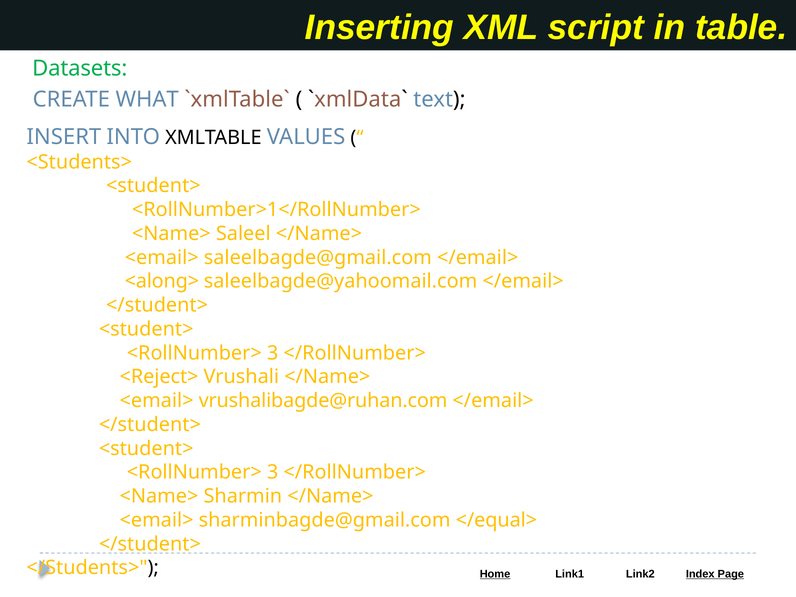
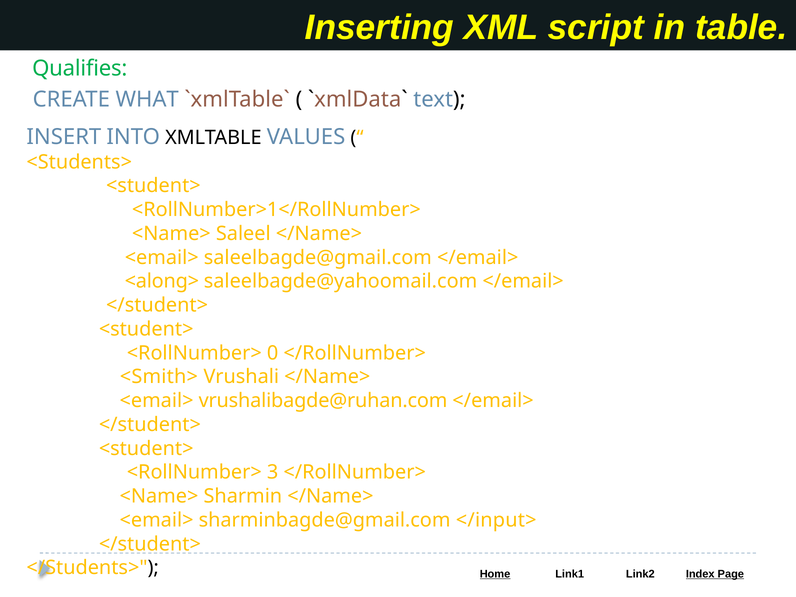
Datasets: Datasets -> Qualifies (80, 68)
3: 3 -> 0 (273, 353)
<Reject>: <Reject> -> <Smith> (159, 377)
</equal>: </equal> -> </input> (496, 520)
